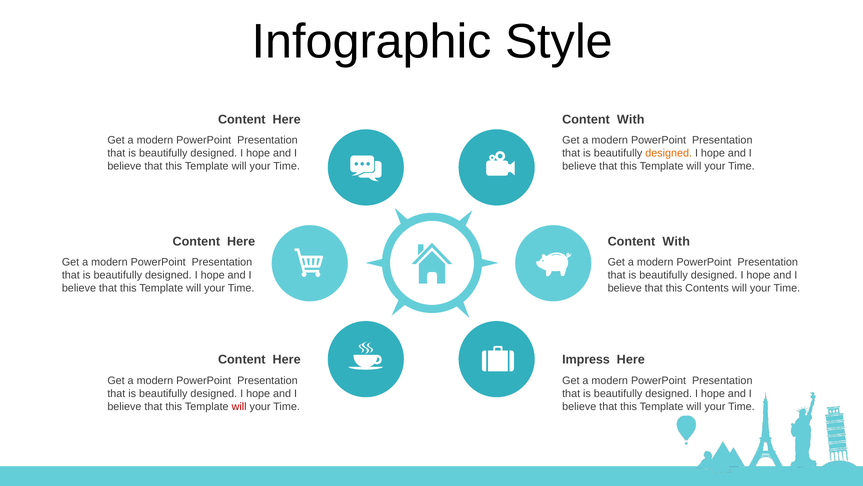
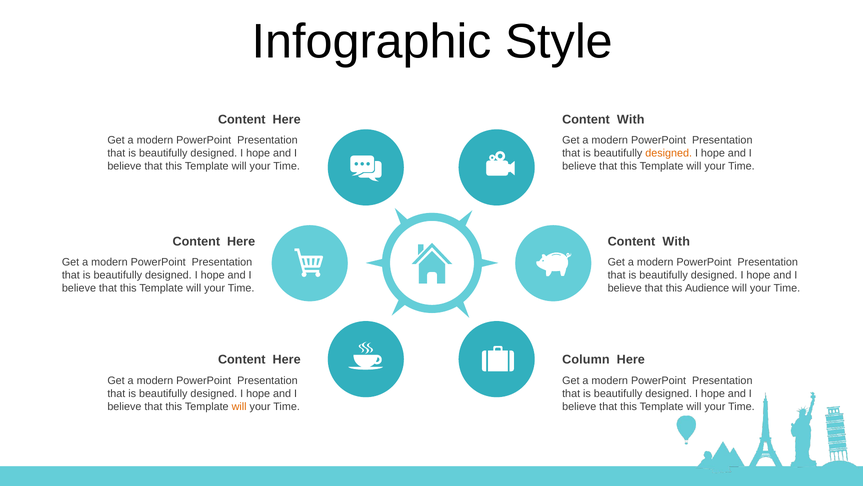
Contents: Contents -> Audience (707, 288)
Impress: Impress -> Column (586, 359)
will colour: red -> orange (239, 406)
